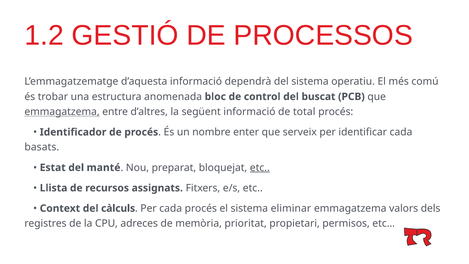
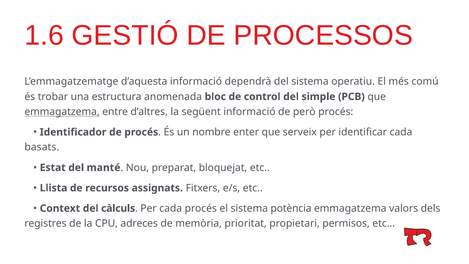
1.2: 1.2 -> 1.6 (44, 35)
buscat: buscat -> simple (318, 97)
total: total -> però (304, 112)
etc underline: present -> none (260, 168)
eliminar: eliminar -> potència (291, 208)
